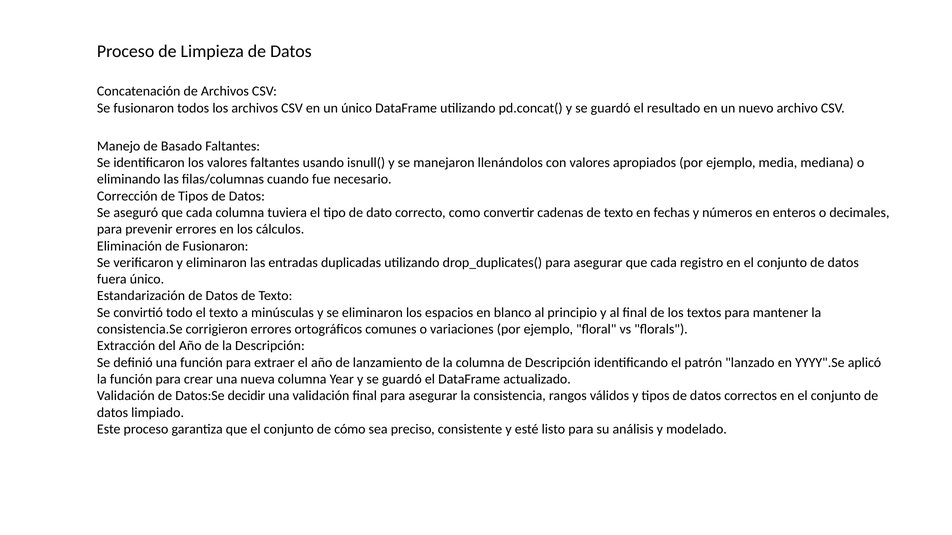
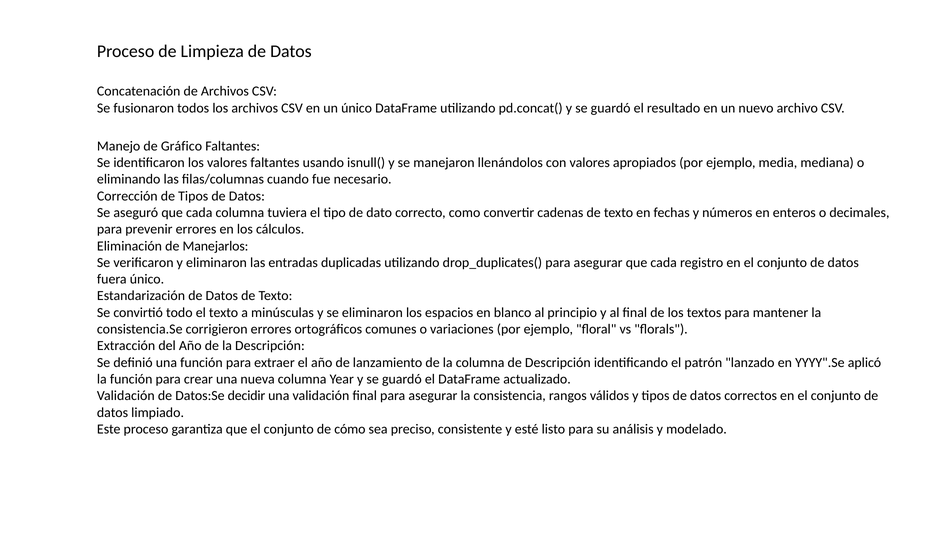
Basado: Basado -> Gráfico (182, 146)
de Fusionaron: Fusionaron -> Manejarlos (215, 246)
